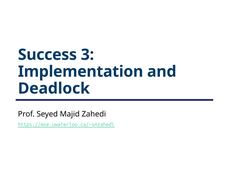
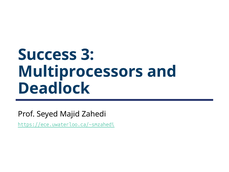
Implementation: Implementation -> Multiprocessors (80, 71)
